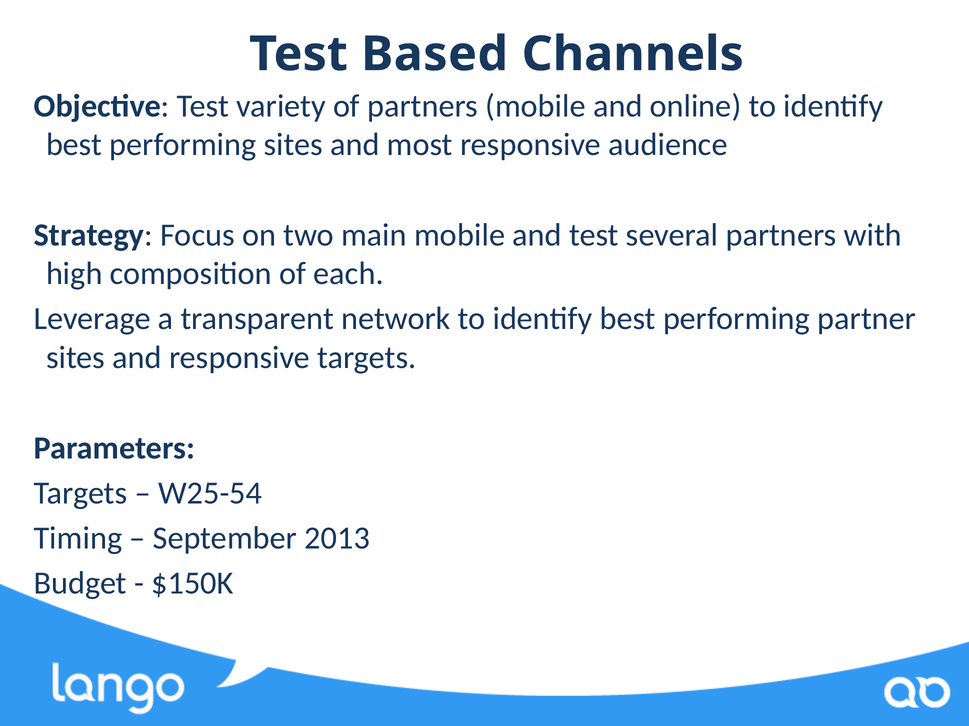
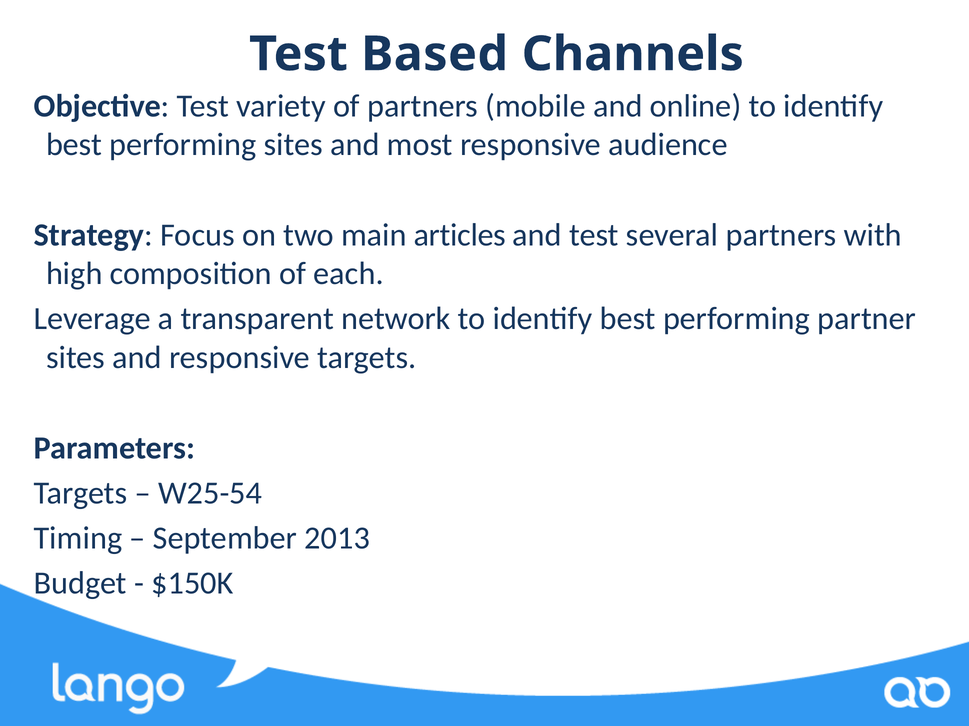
main mobile: mobile -> articles (460, 235)
